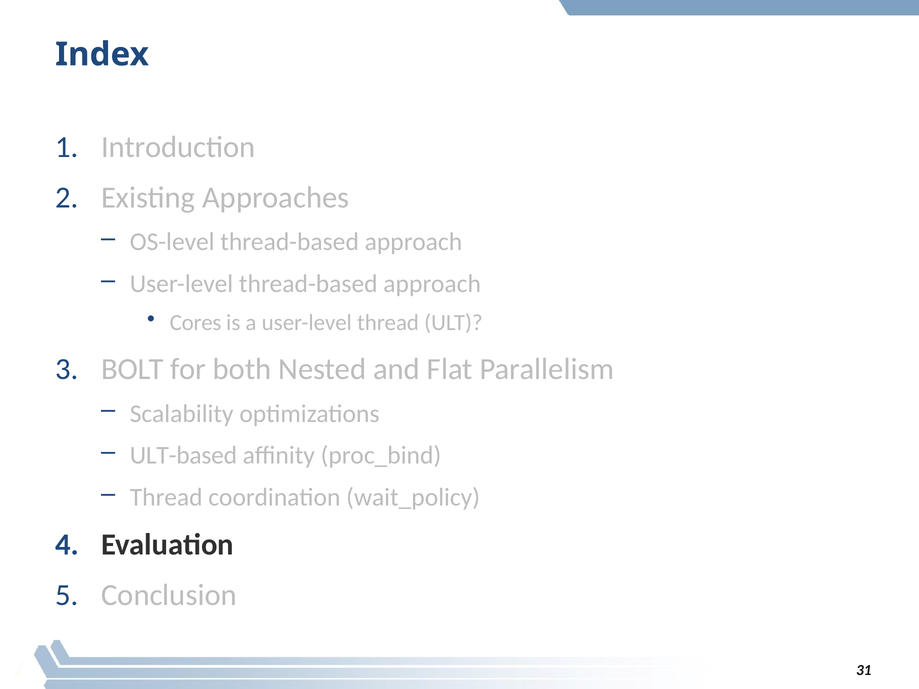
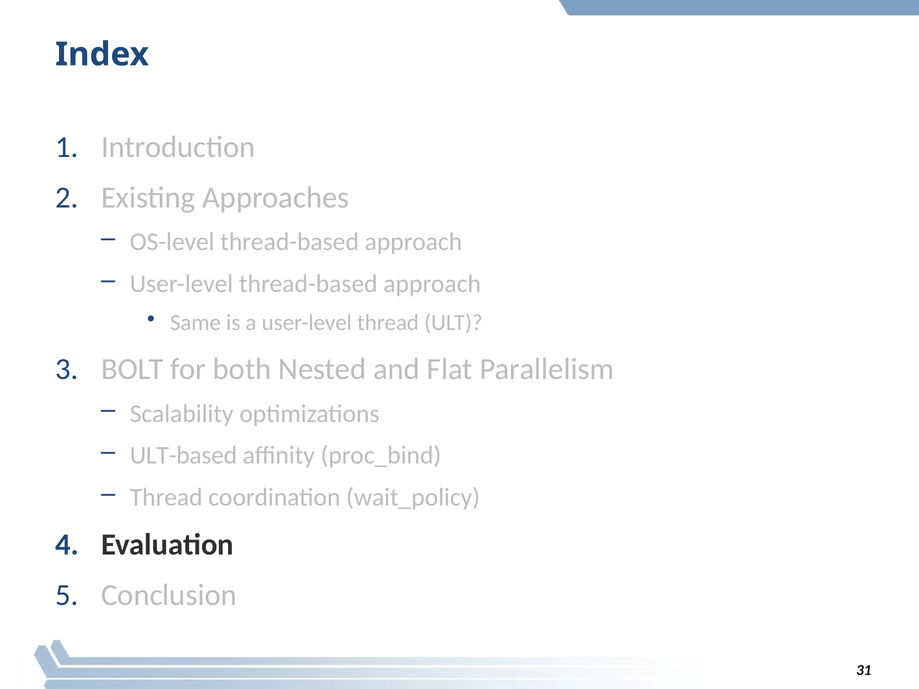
Cores: Cores -> Same (196, 323)
